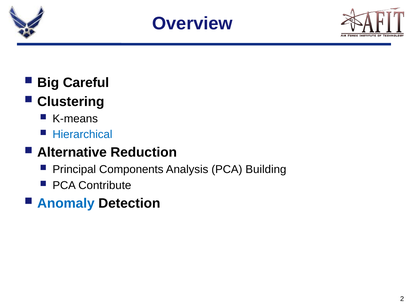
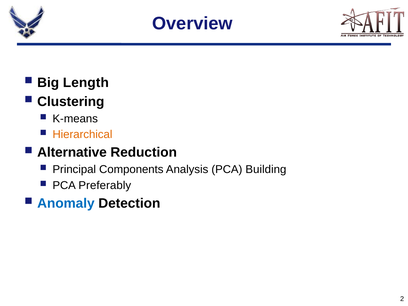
Careful: Careful -> Length (86, 83)
Hierarchical colour: blue -> orange (82, 135)
Contribute: Contribute -> Preferably (105, 185)
